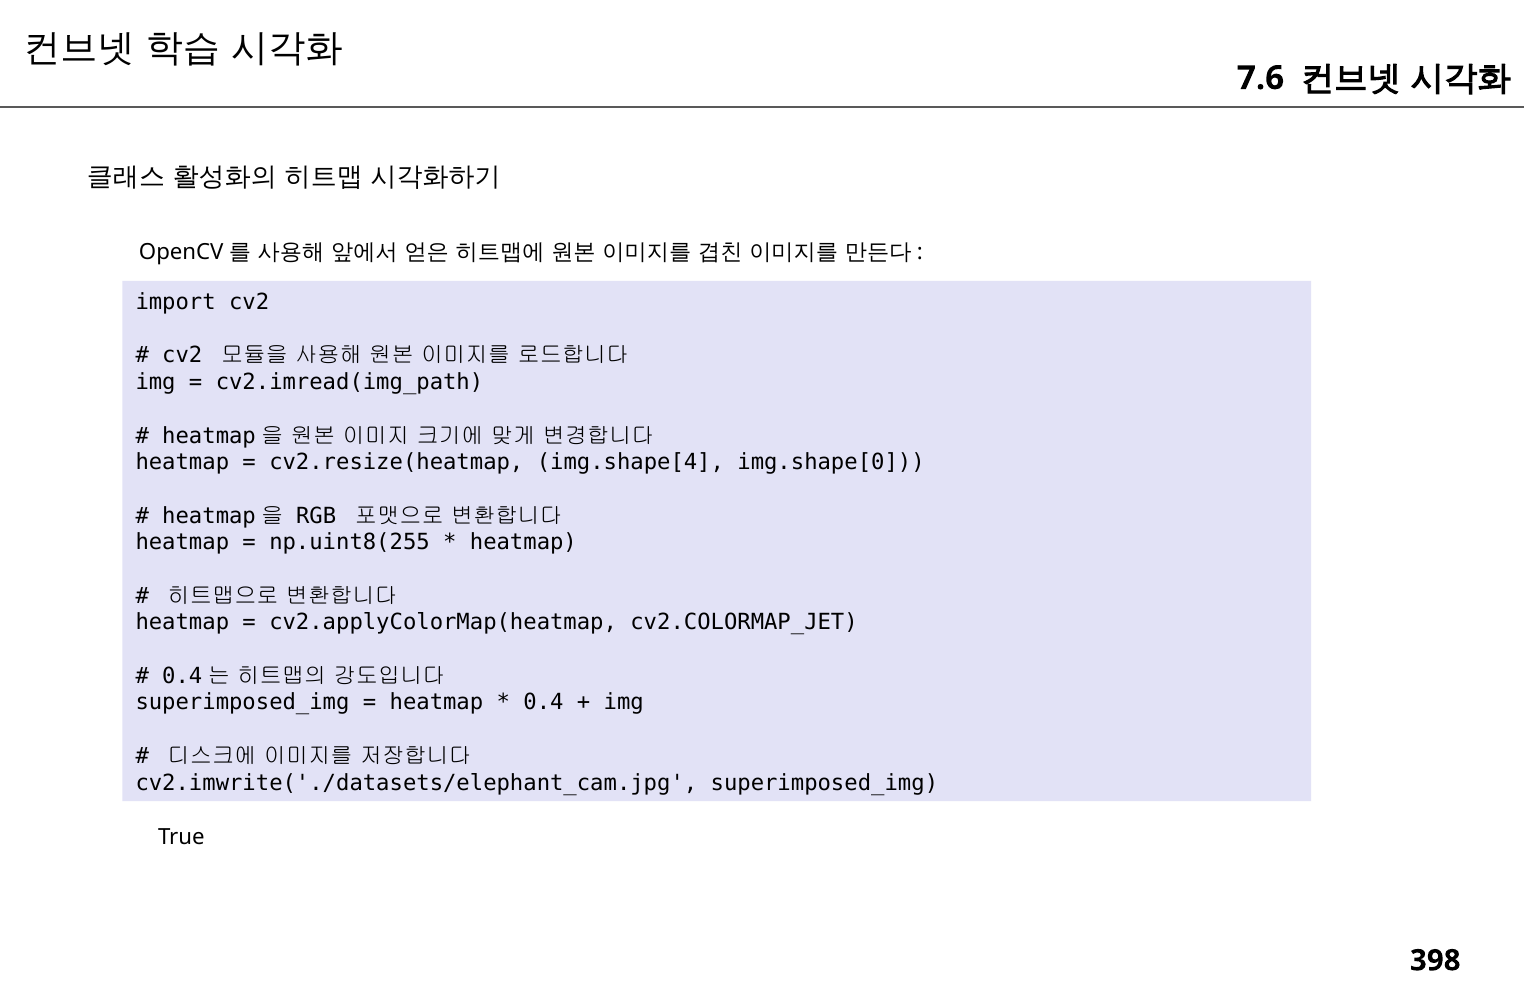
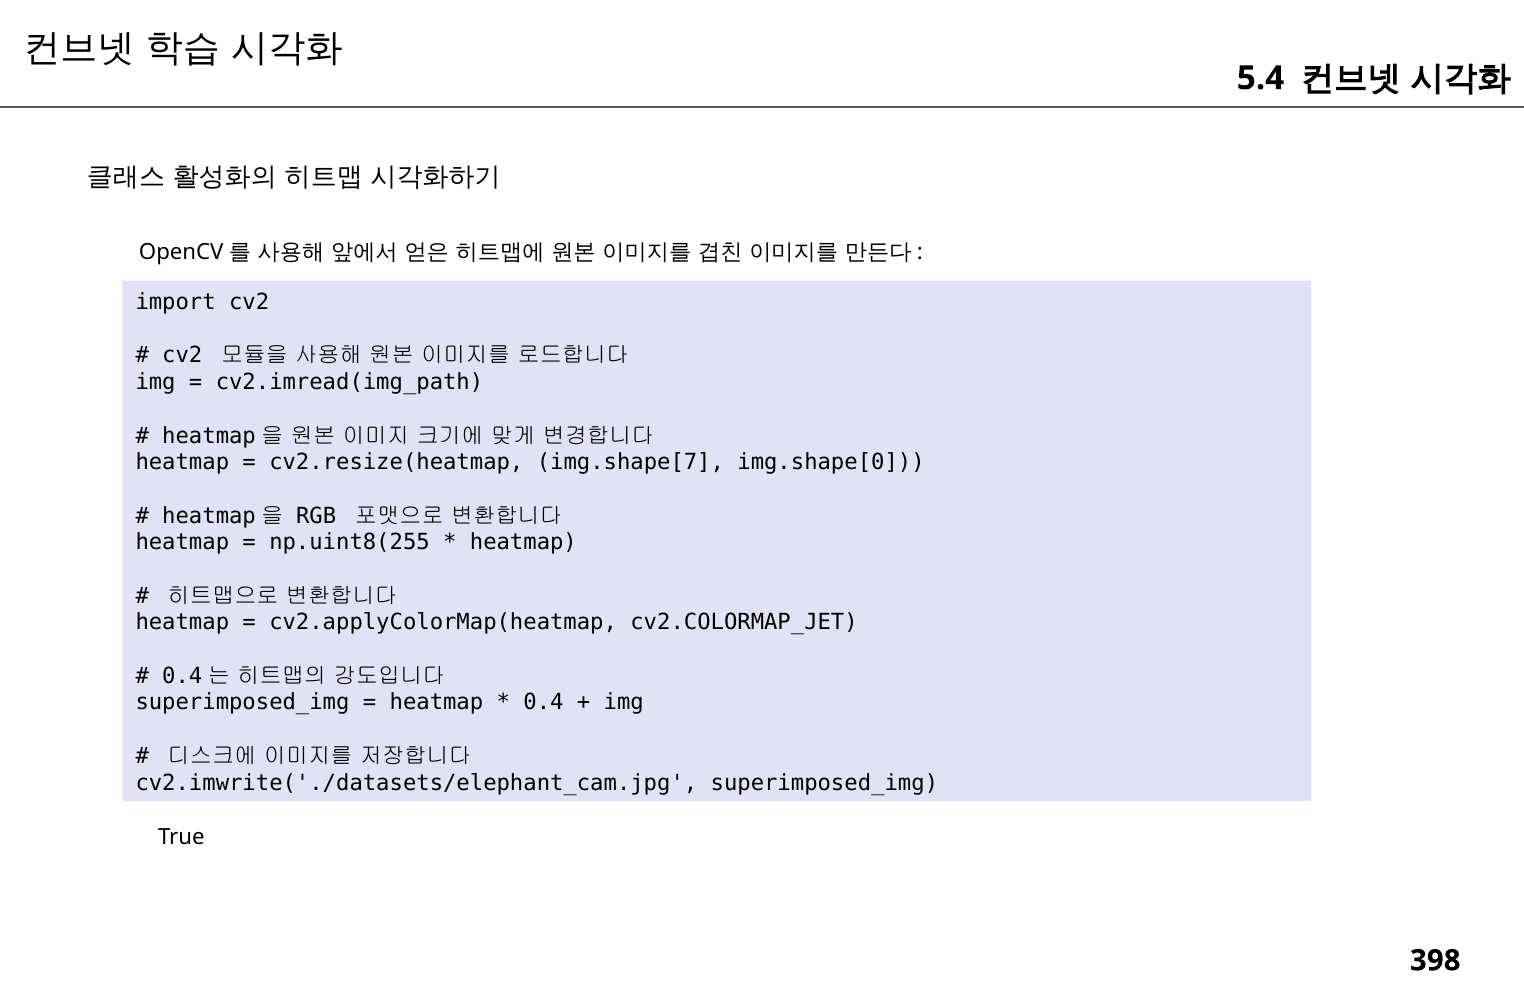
7.6: 7.6 -> 5.4 (1261, 78)
img.shape[4: img.shape[4 -> img.shape[7 (630, 462)
